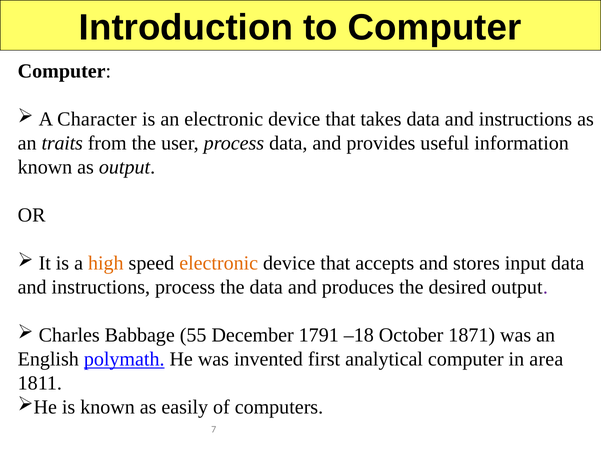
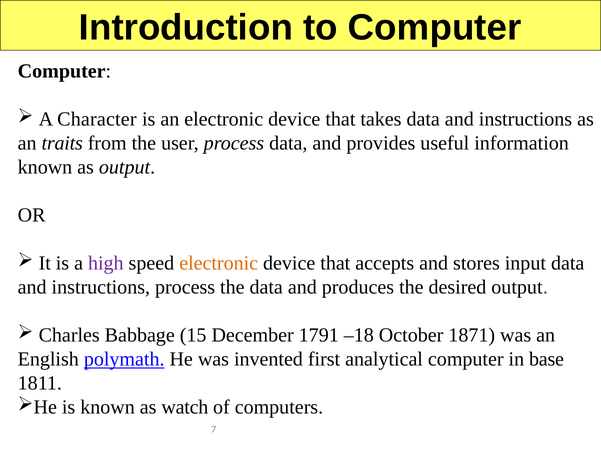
high colour: orange -> purple (106, 264)
55: 55 -> 15 (193, 336)
area: area -> base (547, 360)
easily: easily -> watch (185, 408)
